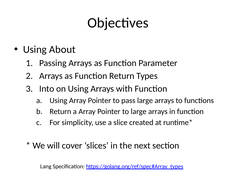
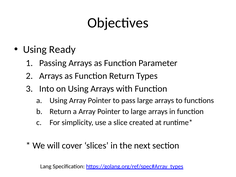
About: About -> Ready (62, 50)
